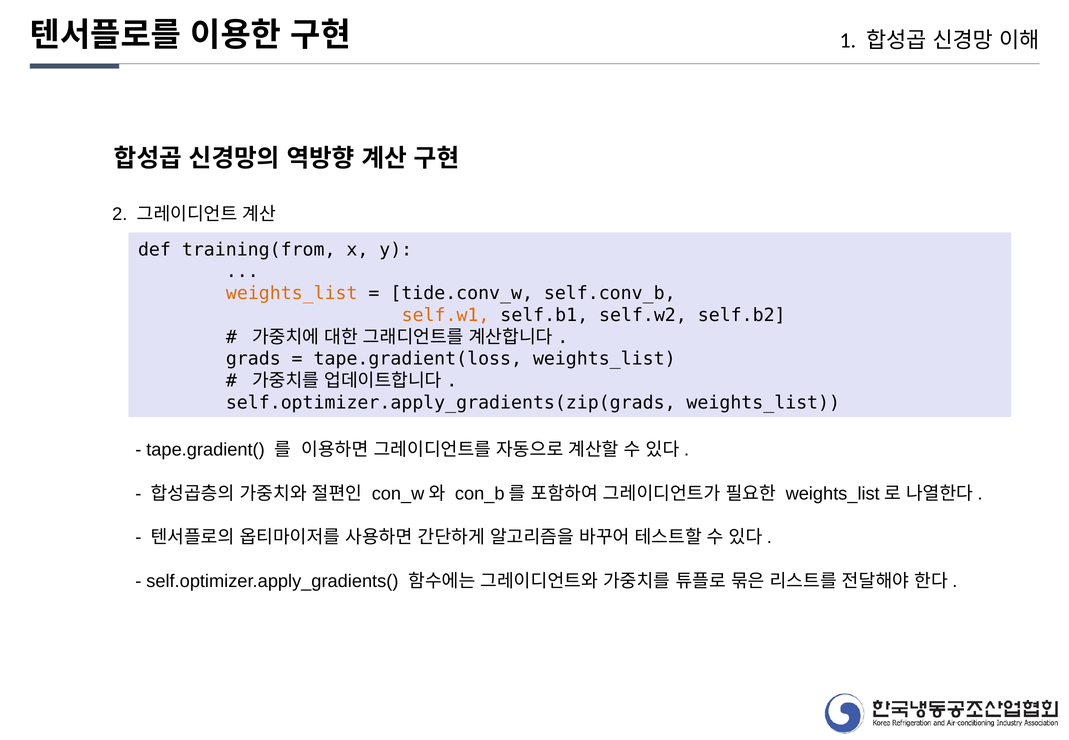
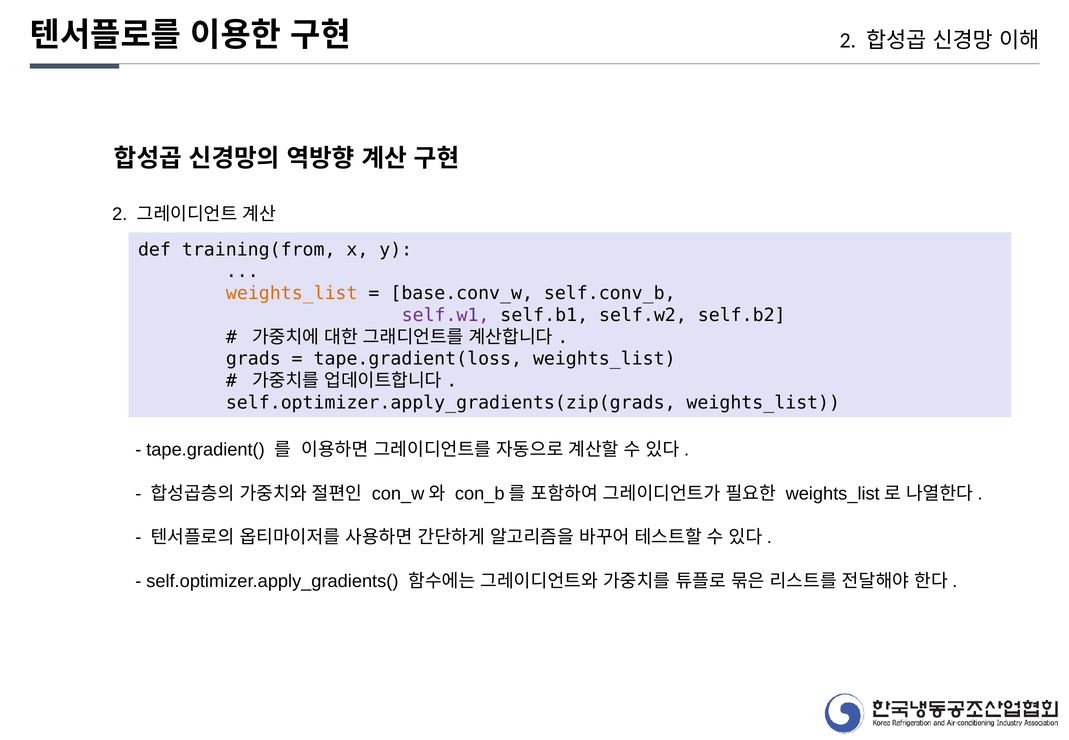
1: 1 -> 2 (848, 40)
tide.conv_w: tide.conv_w -> base.conv_w (462, 293)
self.w1 colour: orange -> purple (446, 315)
